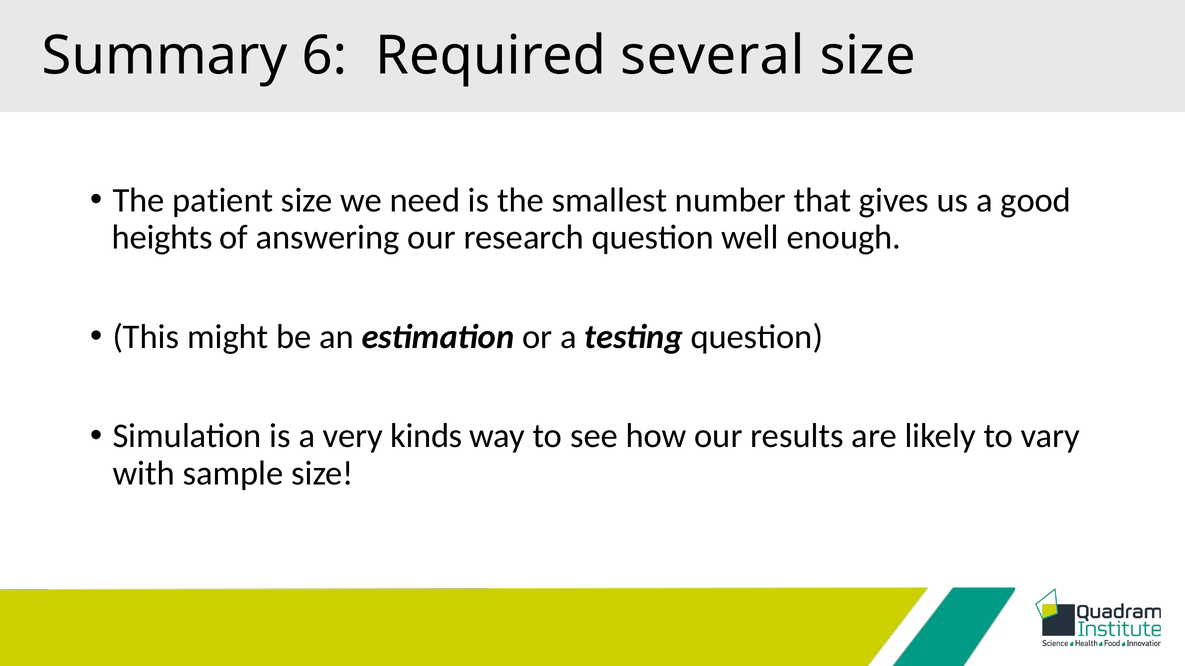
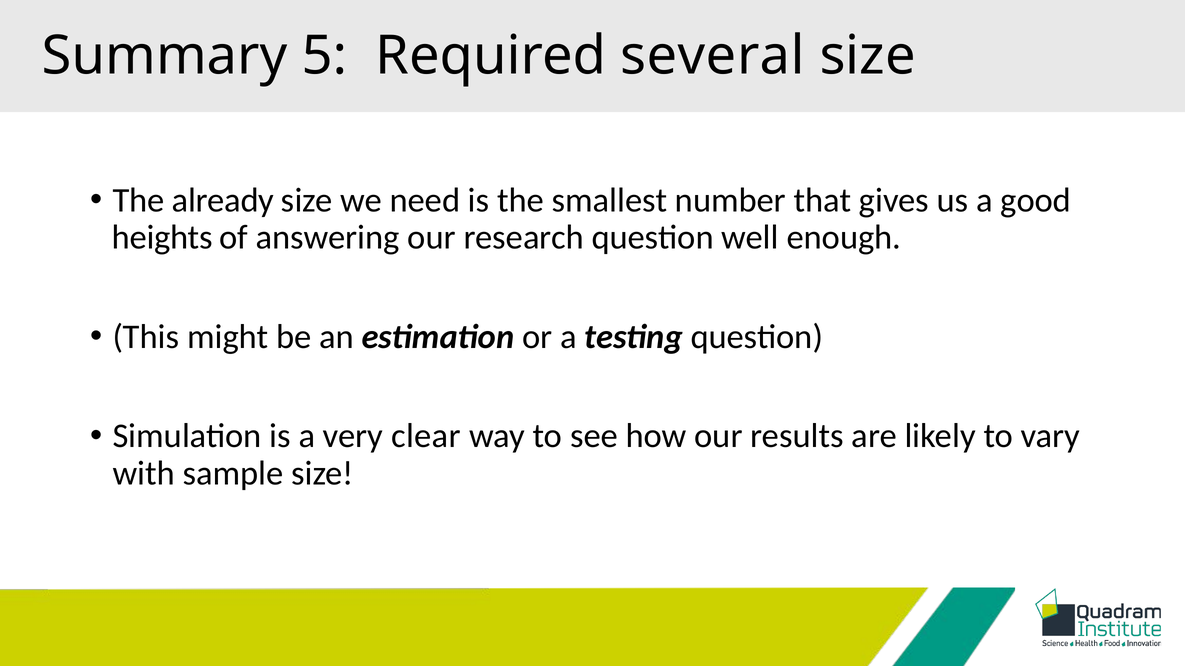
6: 6 -> 5 (324, 56)
patient: patient -> already (223, 200)
kinds: kinds -> clear (426, 436)
